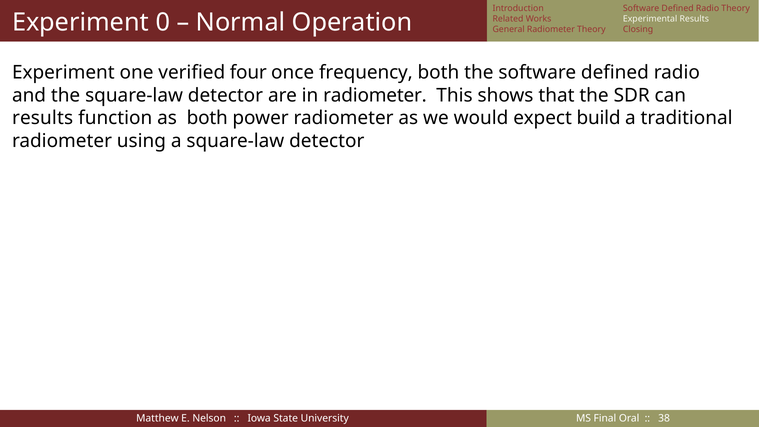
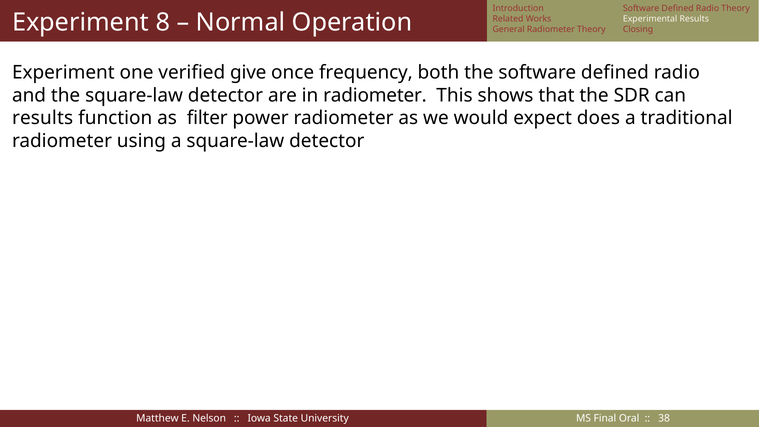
0: 0 -> 8 (163, 23)
four: four -> give (248, 72)
as both: both -> filter (207, 118)
build: build -> does (598, 118)
